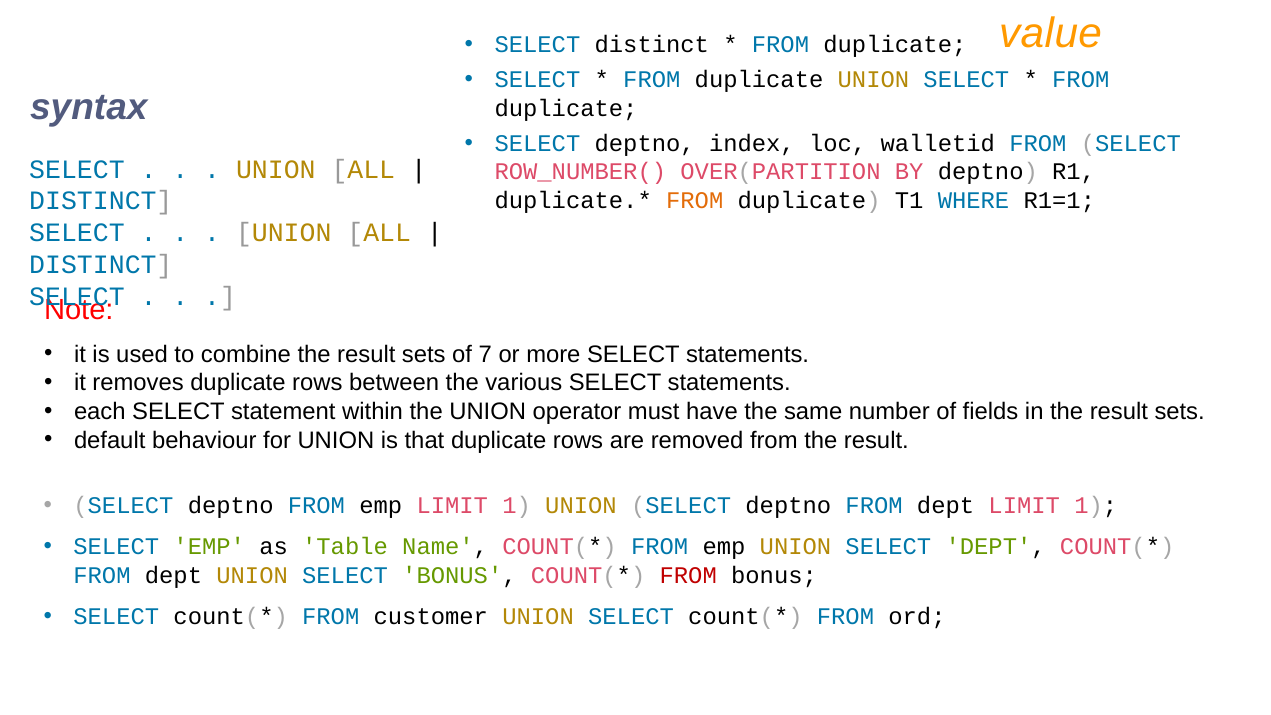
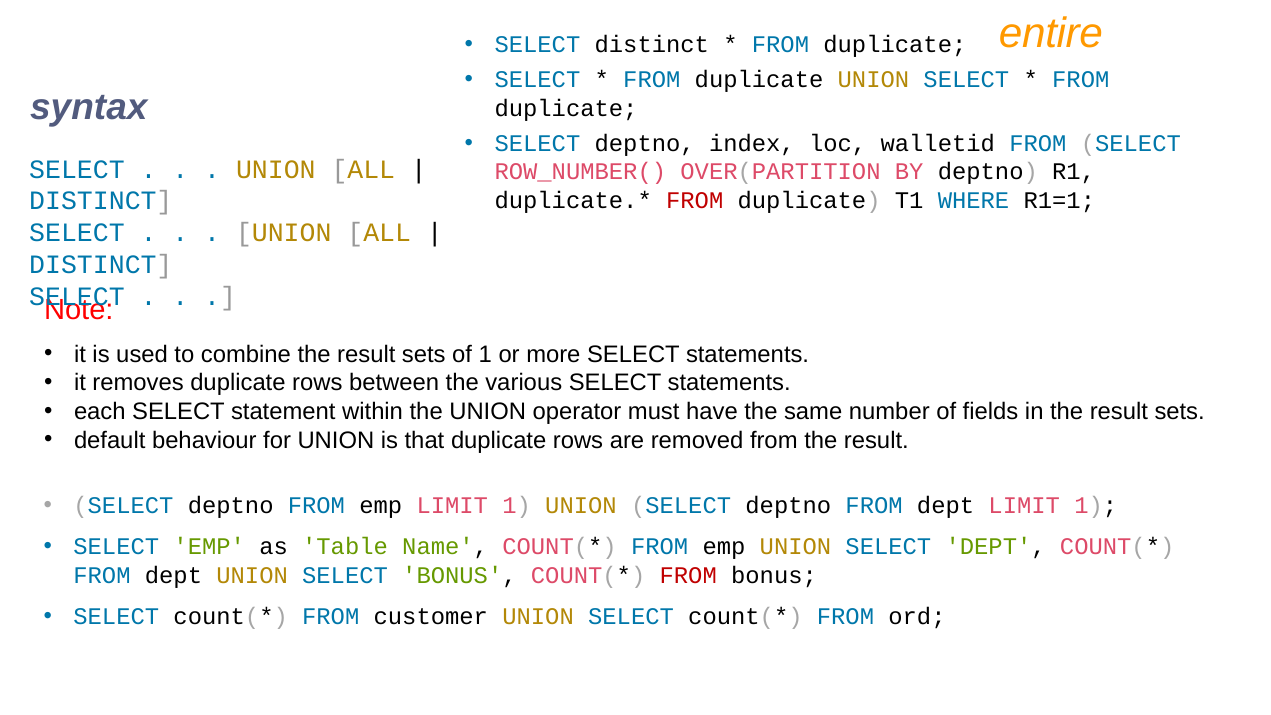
value: value -> entire (1051, 33)
FROM colour: orange -> red (695, 201)
of 7: 7 -> 1 (485, 354)
